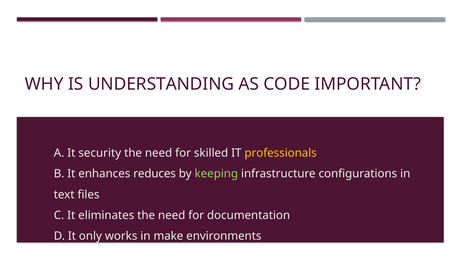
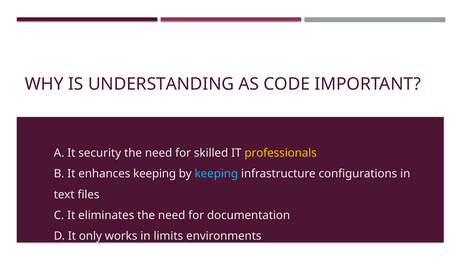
enhances reduces: reduces -> keeping (155, 174)
keeping colour: light green -> light blue (216, 174)
make: make -> limits (168, 236)
